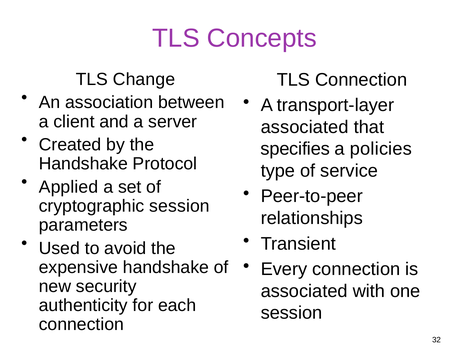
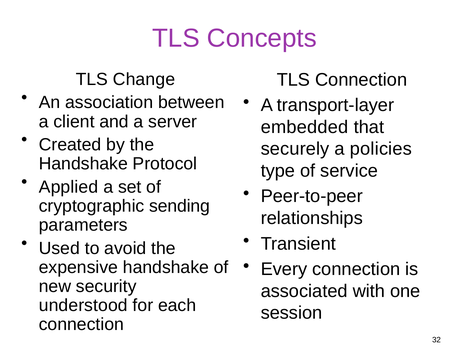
associated: associated -> embedded (305, 127)
specifies: specifies -> securely (295, 149)
cryptographic session: session -> sending (180, 206)
authenticity: authenticity -> understood (83, 305)
